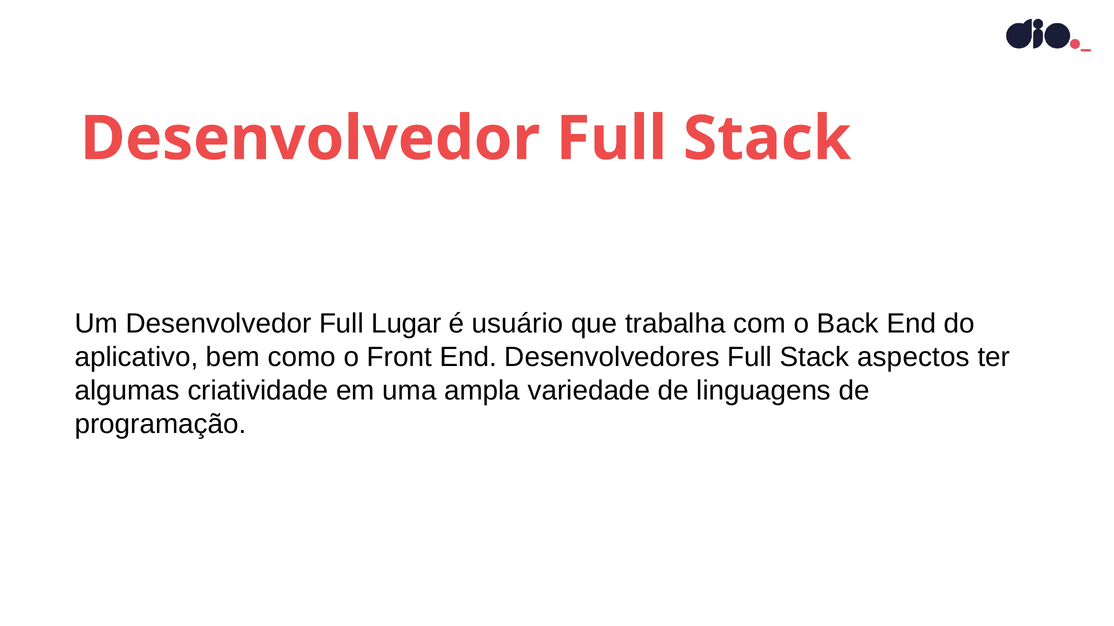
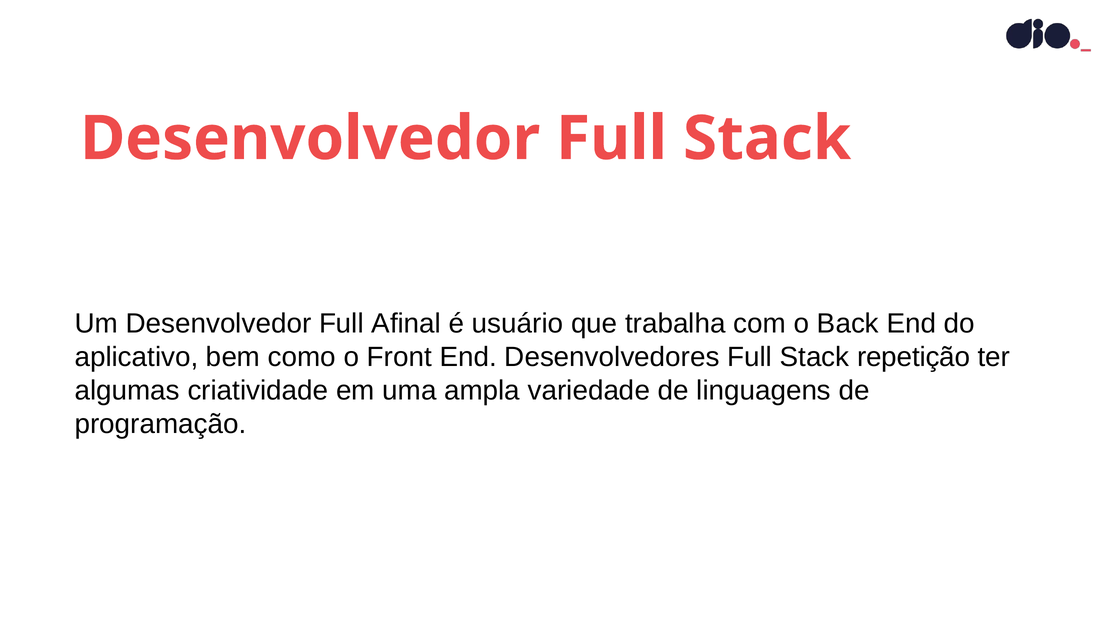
Lugar: Lugar -> Afinal (406, 324)
aspectos: aspectos -> repetição (914, 357)
